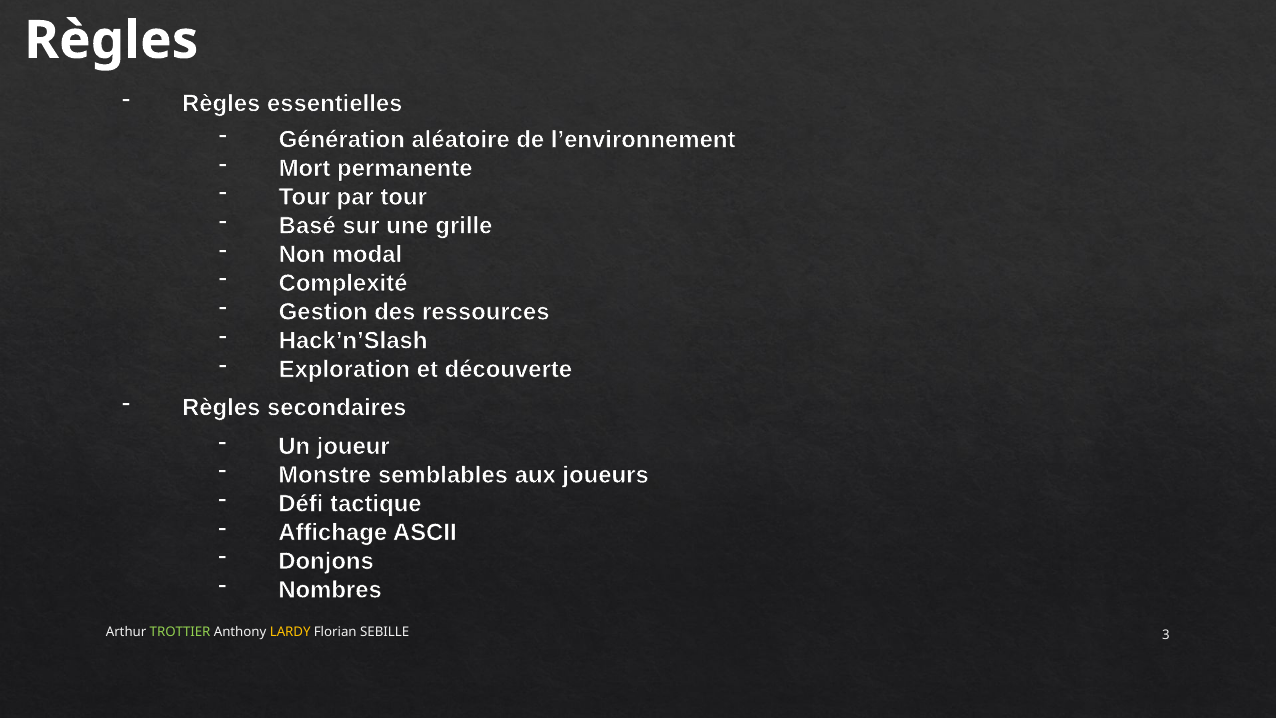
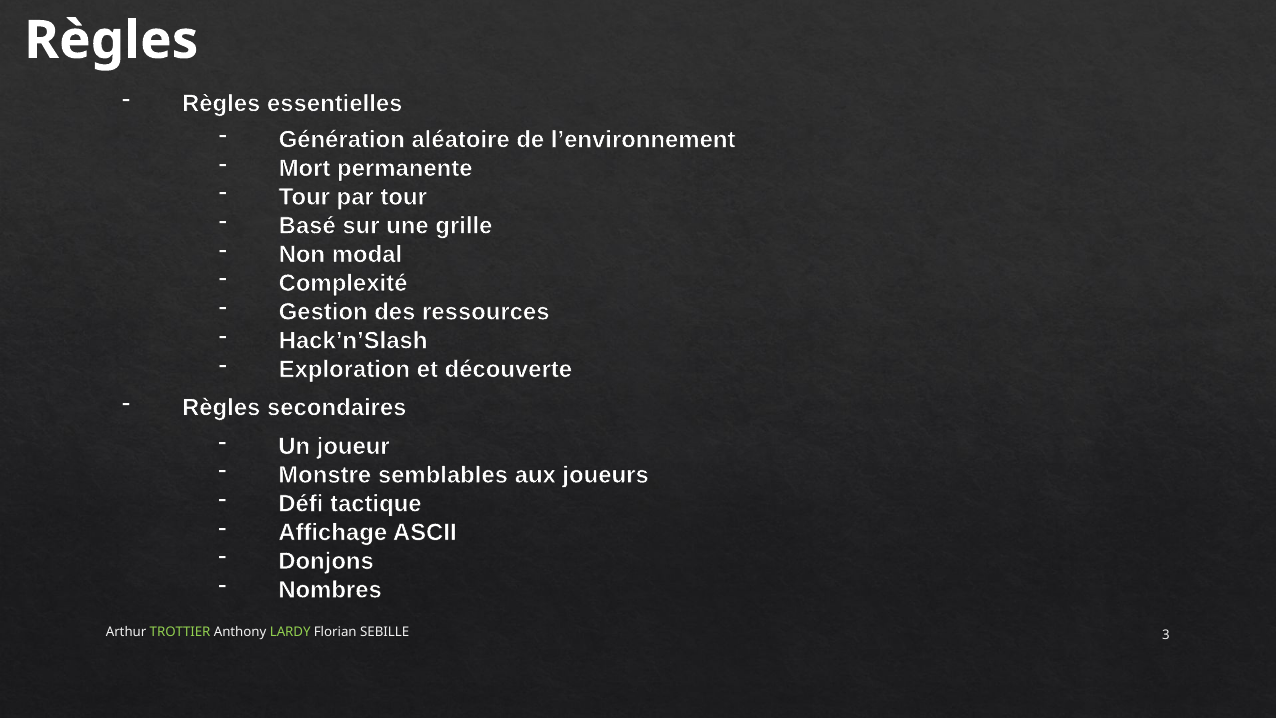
LARDY colour: yellow -> light green (290, 632)
